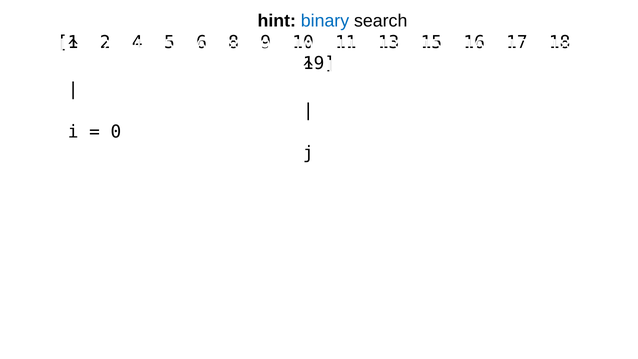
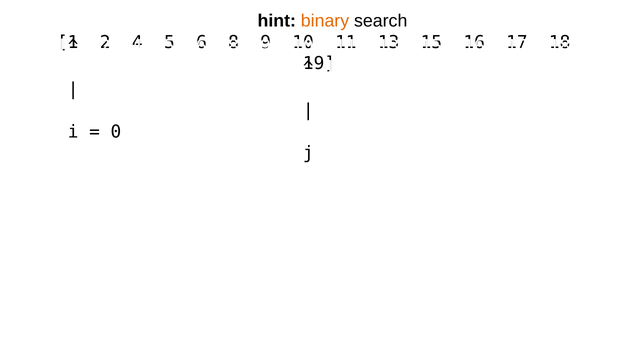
binary colour: blue -> orange (325, 21)
